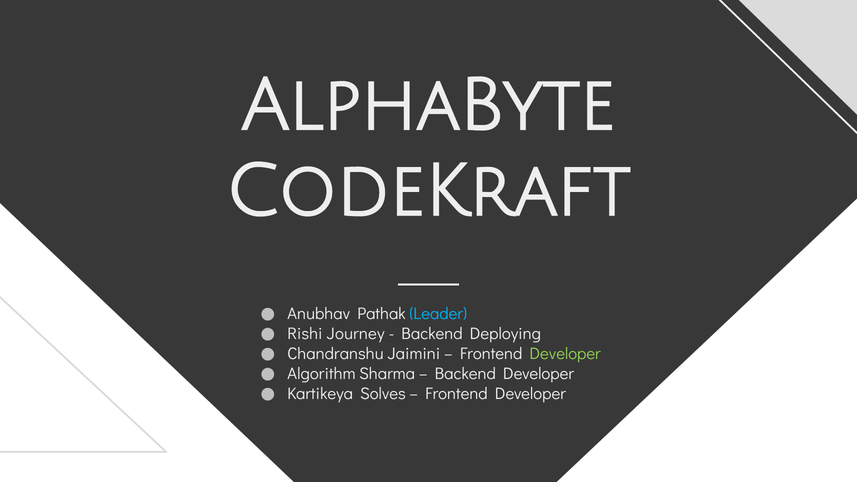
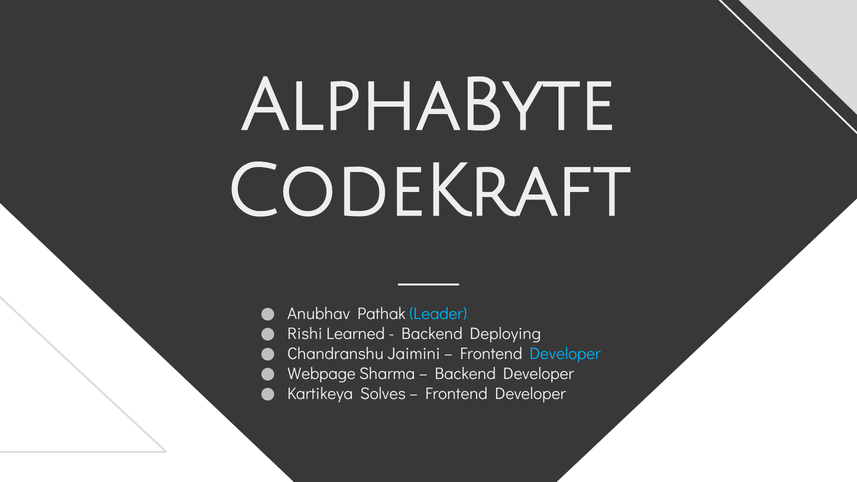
Journey: Journey -> Learned (356, 334)
Developer colour: light green -> light blue (565, 354)
Algorithm: Algorithm -> Webpage (322, 374)
